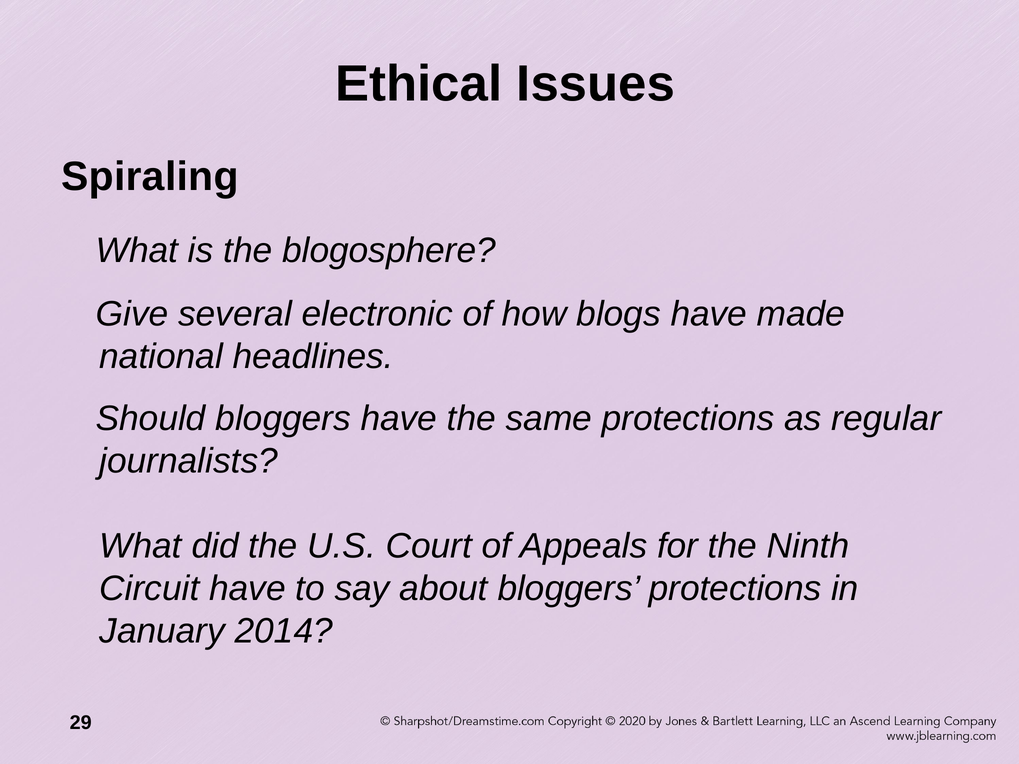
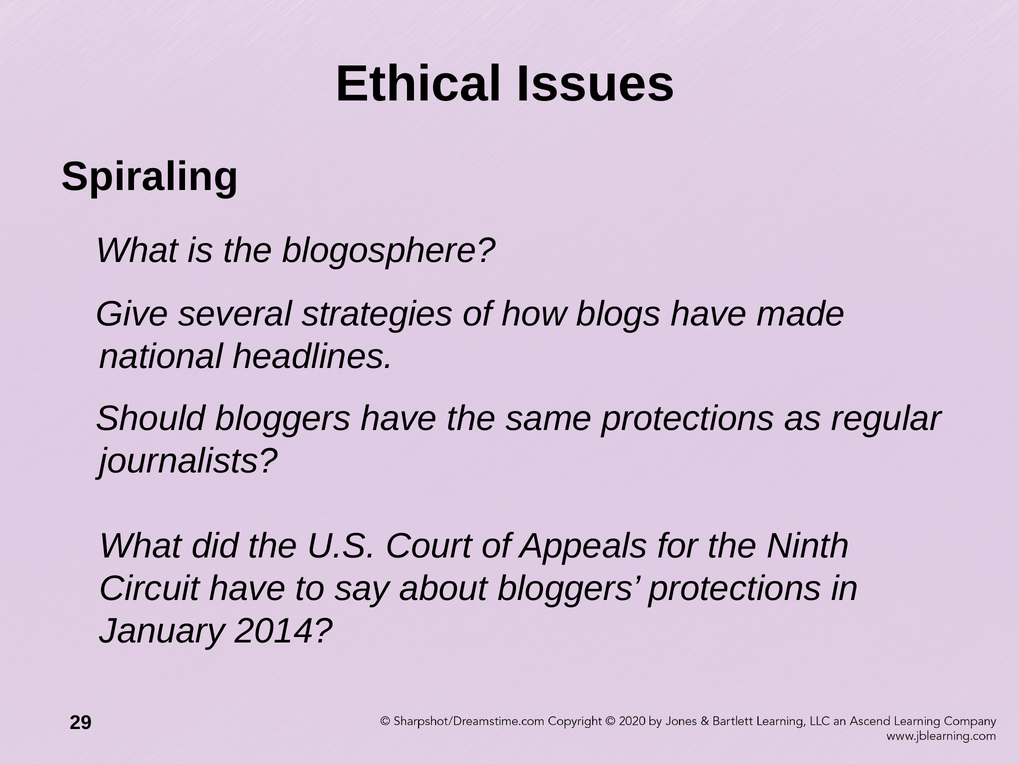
electronic: electronic -> strategies (377, 314)
